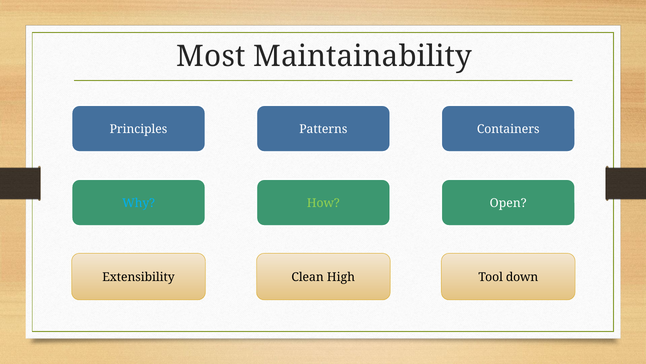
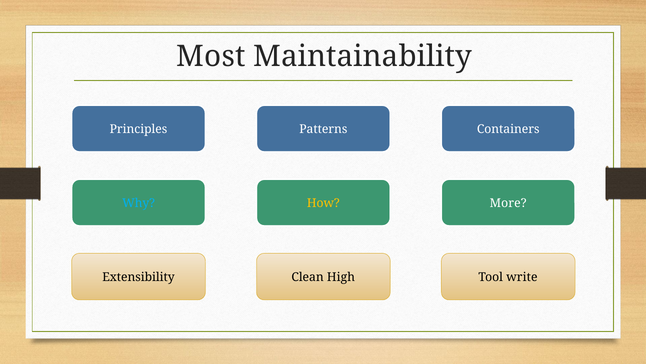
How colour: light green -> yellow (323, 203)
Open: Open -> More (508, 203)
down: down -> write (522, 277)
